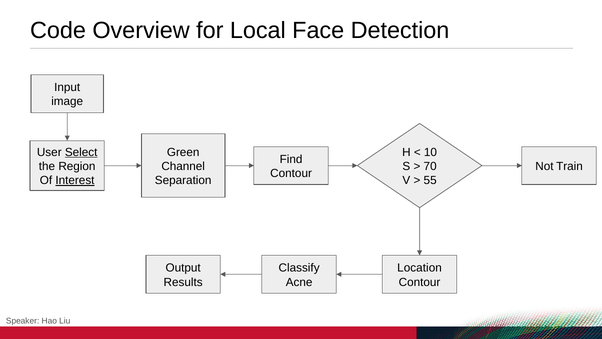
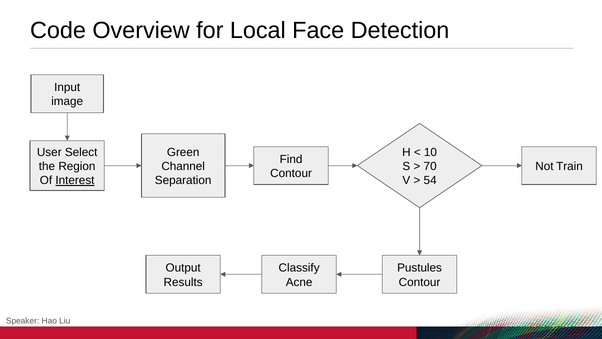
Select underline: present -> none (81, 152)
55: 55 -> 54 (430, 180)
Location: Location -> Pustules (420, 268)
